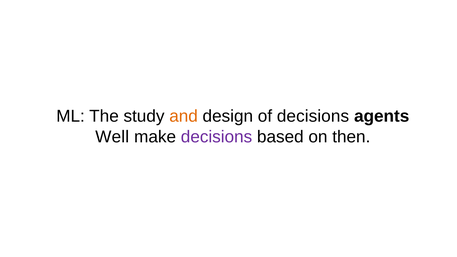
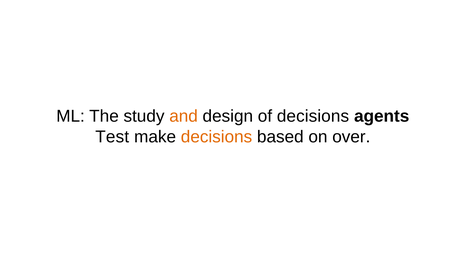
Well: Well -> Test (112, 137)
decisions colour: purple -> orange (217, 137)
then: then -> over (351, 137)
